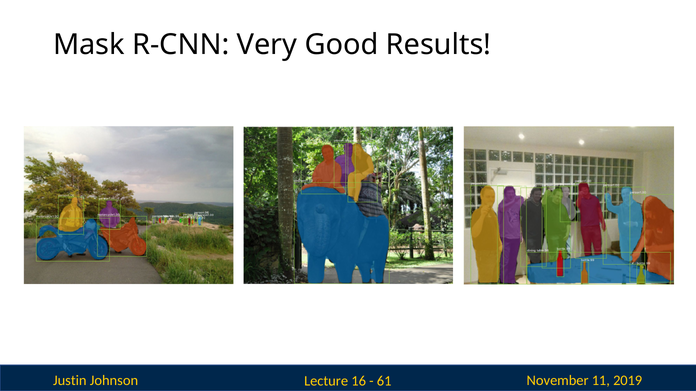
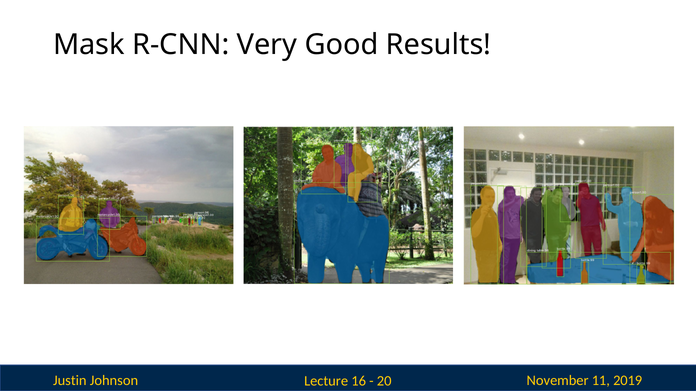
61: 61 -> 20 (384, 381)
